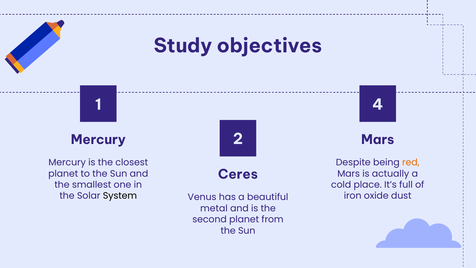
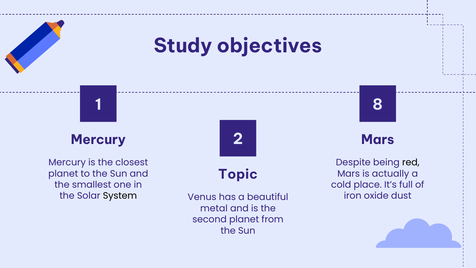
4: 4 -> 8 (378, 105)
red colour: orange -> black (411, 162)
Ceres: Ceres -> Topic (238, 174)
